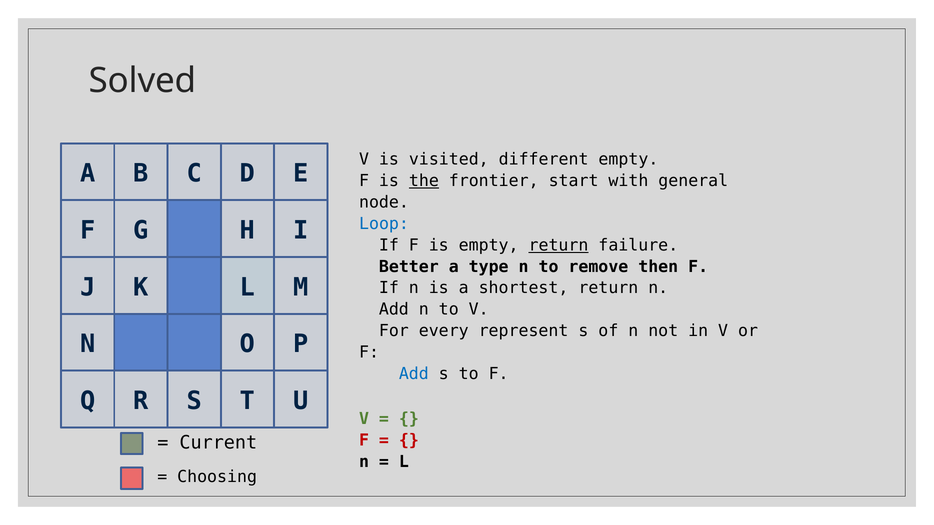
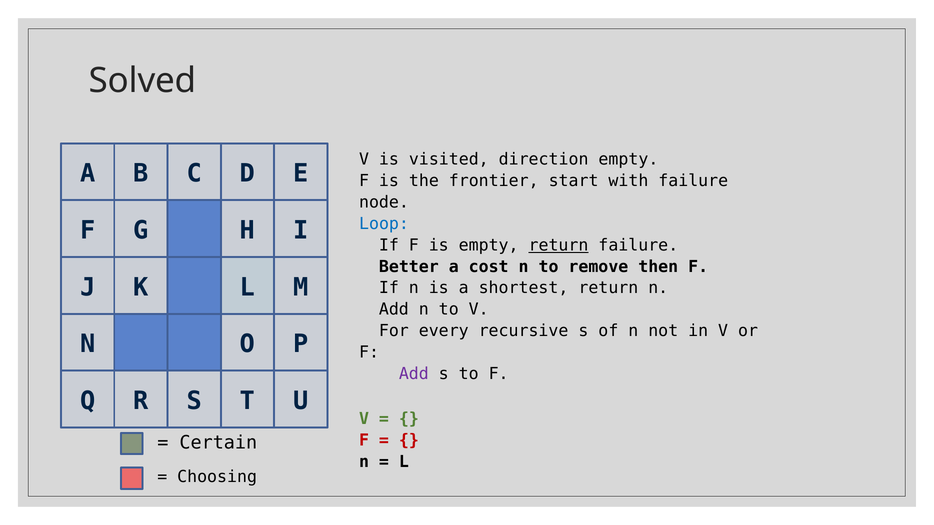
different: different -> direction (544, 160)
the underline: present -> none (424, 181)
with general: general -> failure (693, 181)
type: type -> cost (489, 267)
represent: represent -> recursive (524, 331)
Add colour: blue -> purple (414, 374)
Current: Current -> Certain (218, 443)
